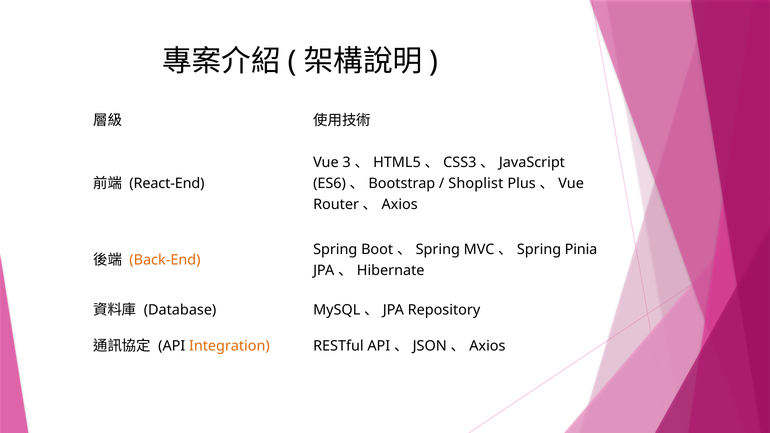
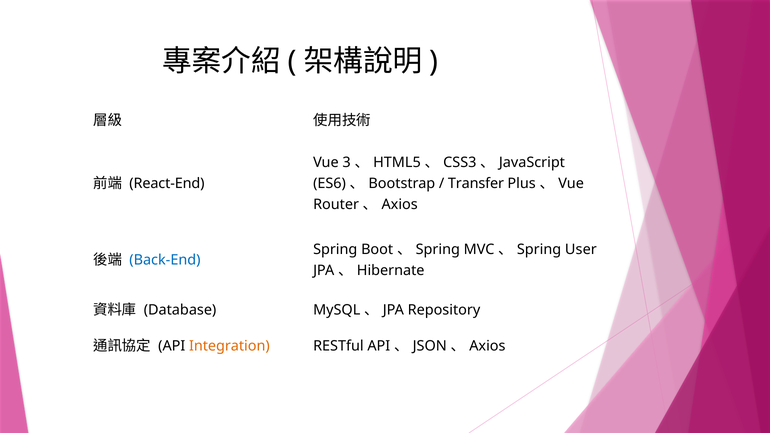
Shoplist: Shoplist -> Transfer (476, 184)
Pinia: Pinia -> User (581, 250)
Back-End colour: orange -> blue (165, 260)
